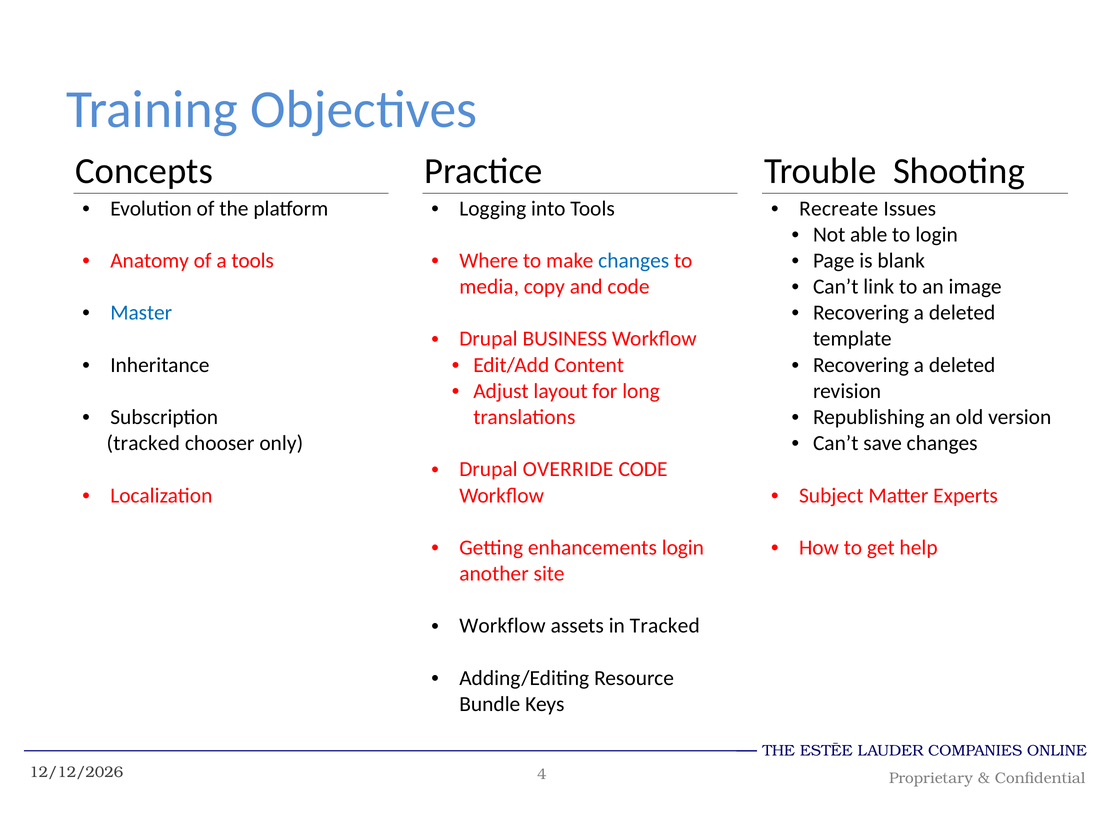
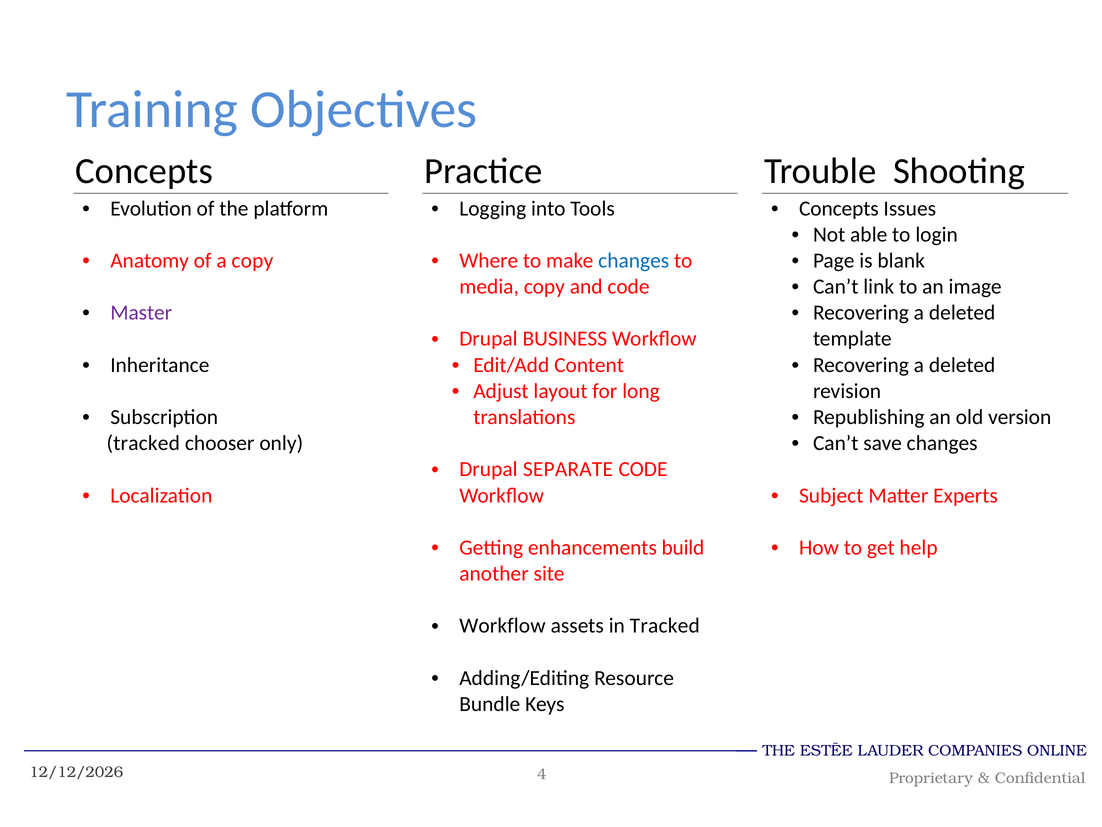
Recreate: Recreate -> Concepts (839, 208)
a tools: tools -> copy (252, 260)
Master colour: blue -> purple (141, 313)
OVERRIDE: OVERRIDE -> SEPARATE (568, 469)
enhancements login: login -> build (683, 547)
